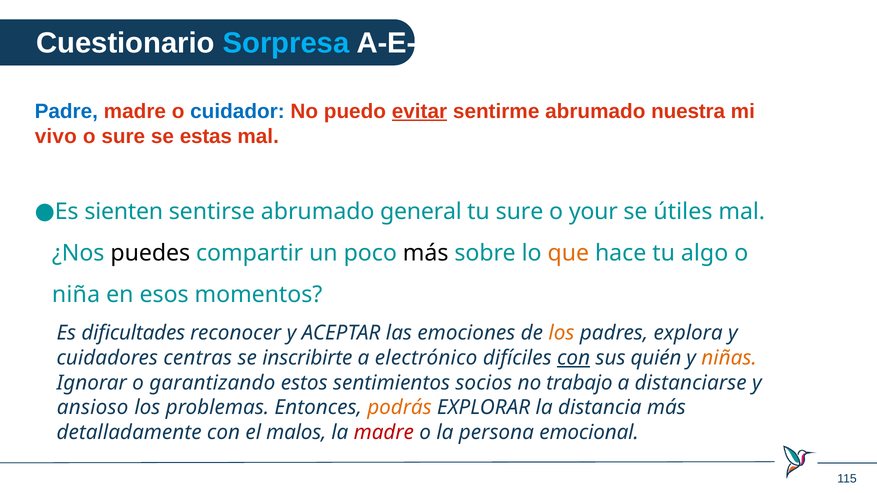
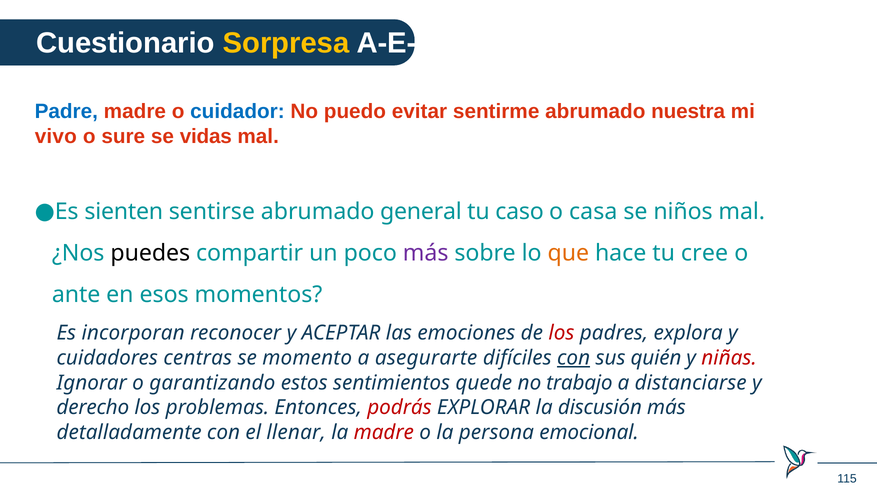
Sorpresa colour: light blue -> yellow (286, 43)
evitar underline: present -> none (419, 111)
estas: estas -> vidas (206, 136)
tu sure: sure -> caso (520, 212)
your: your -> casa (593, 212)
útiles: útiles -> niños (683, 212)
más colour: black -> purple (426, 253)
algo: algo -> cree (705, 253)
niña: niña -> ante (76, 295)
dificultades: dificultades -> incorporan (133, 333)
los colour: orange -> red (561, 333)
inscribirte: inscribirte -> momento (307, 358)
electrónico: electrónico -> asegurarte (426, 358)
niñas colour: orange -> red (729, 358)
socios: socios -> quede (484, 383)
ansioso: ansioso -> derecho (93, 408)
podrás colour: orange -> red (399, 408)
distancia: distancia -> discusión (600, 408)
malos: malos -> llenar (296, 433)
